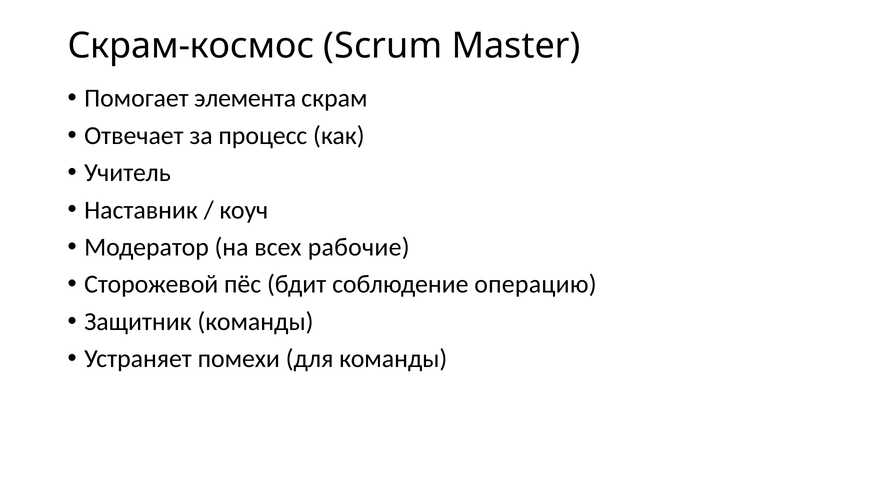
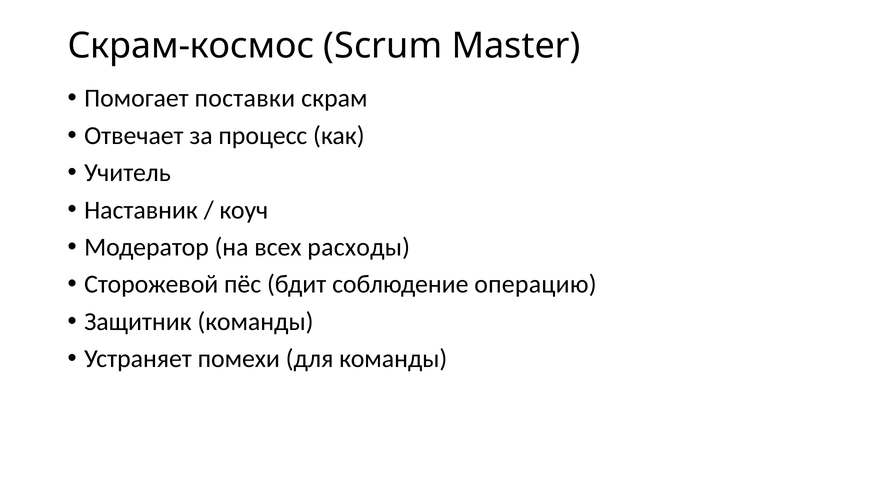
элемента: элемента -> поставки (245, 98)
рабочие: рабочие -> расходы (359, 247)
